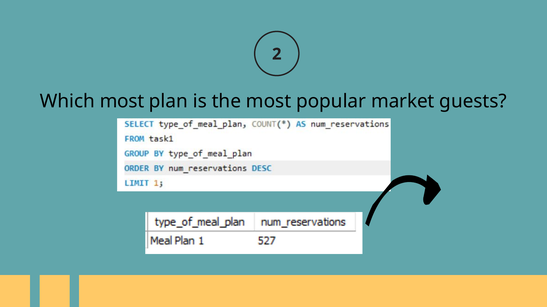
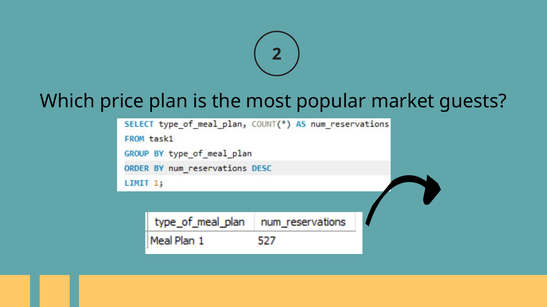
Which most: most -> price (122, 102)
